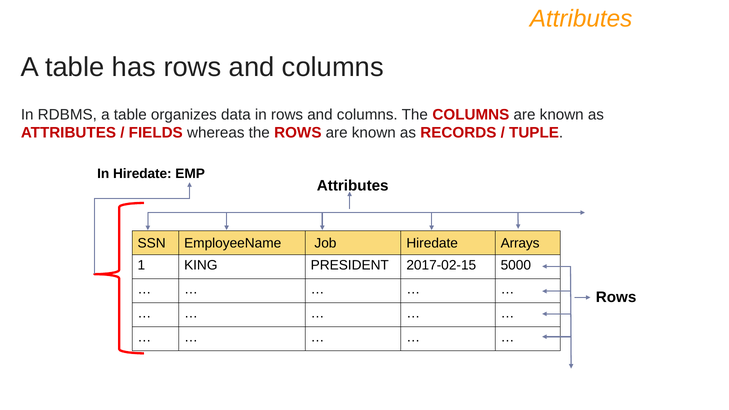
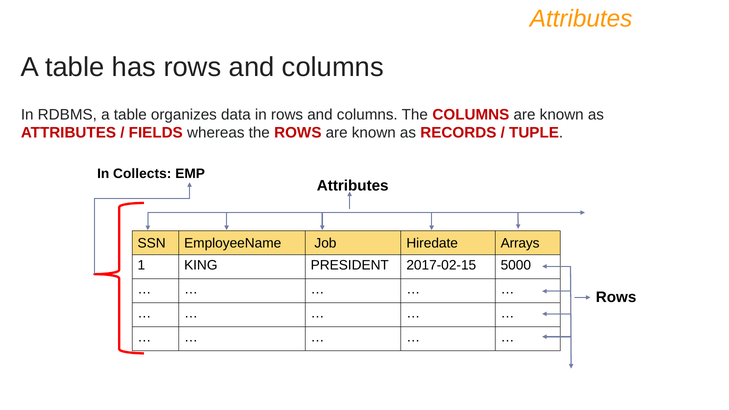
In Hiredate: Hiredate -> Collects (142, 174)
